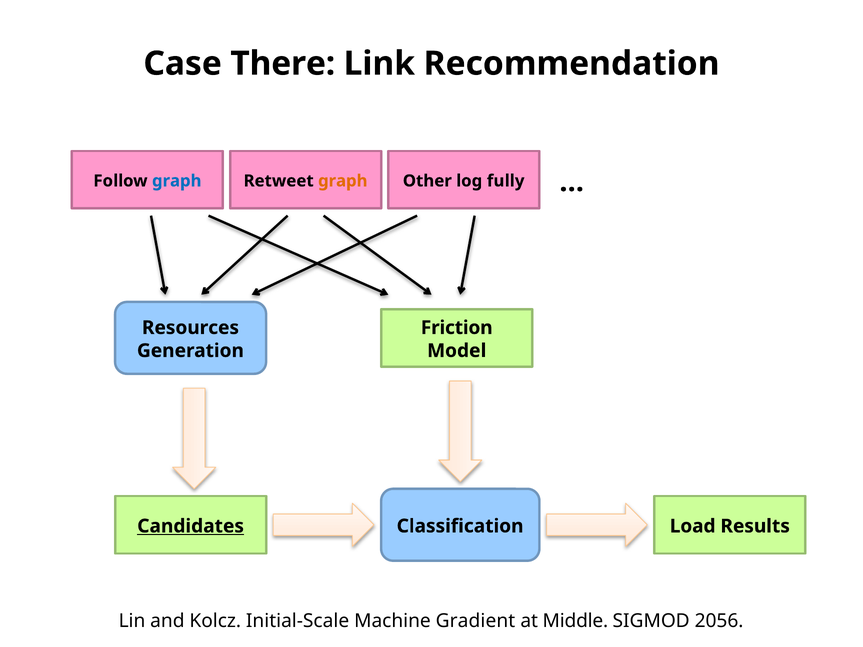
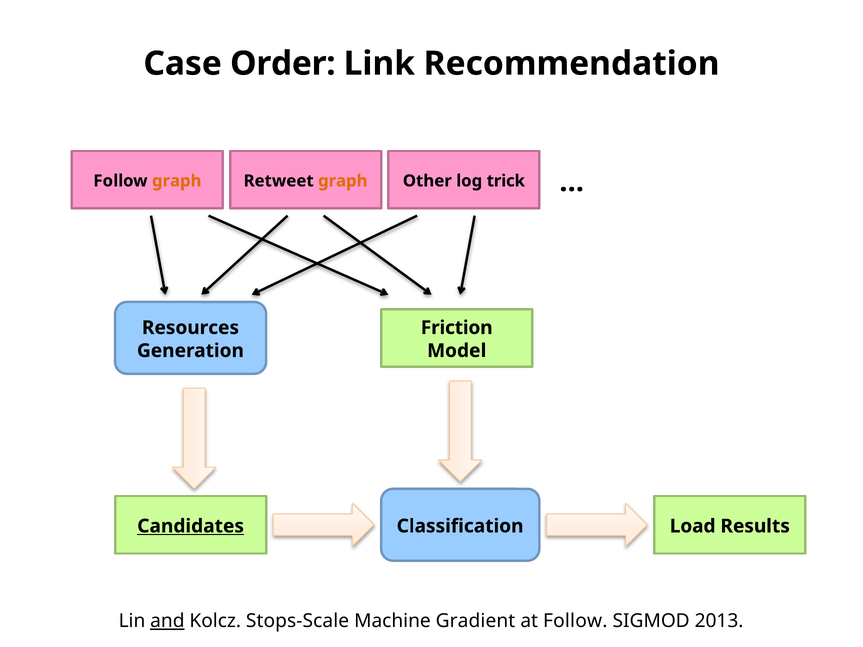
There: There -> Order (283, 64)
graph colour: blue -> orange (177, 181)
fully: fully -> trick (506, 181)
and underline: none -> present (167, 621)
Initial-Scale: Initial-Scale -> Stops-Scale (298, 621)
at Middle: Middle -> Follow (575, 621)
2056: 2056 -> 2013 (719, 621)
